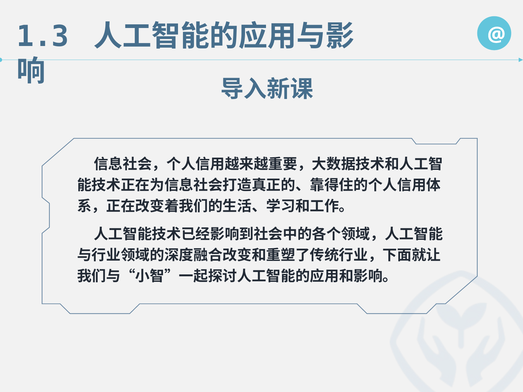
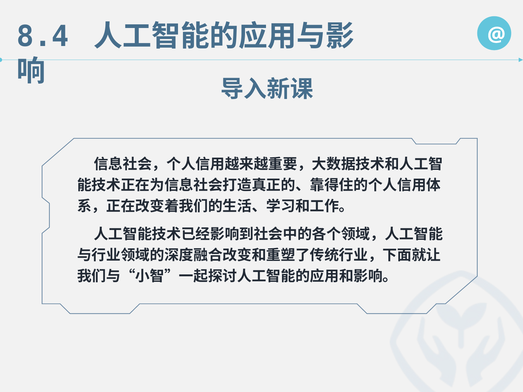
1.3: 1.3 -> 8.4 (43, 37)
